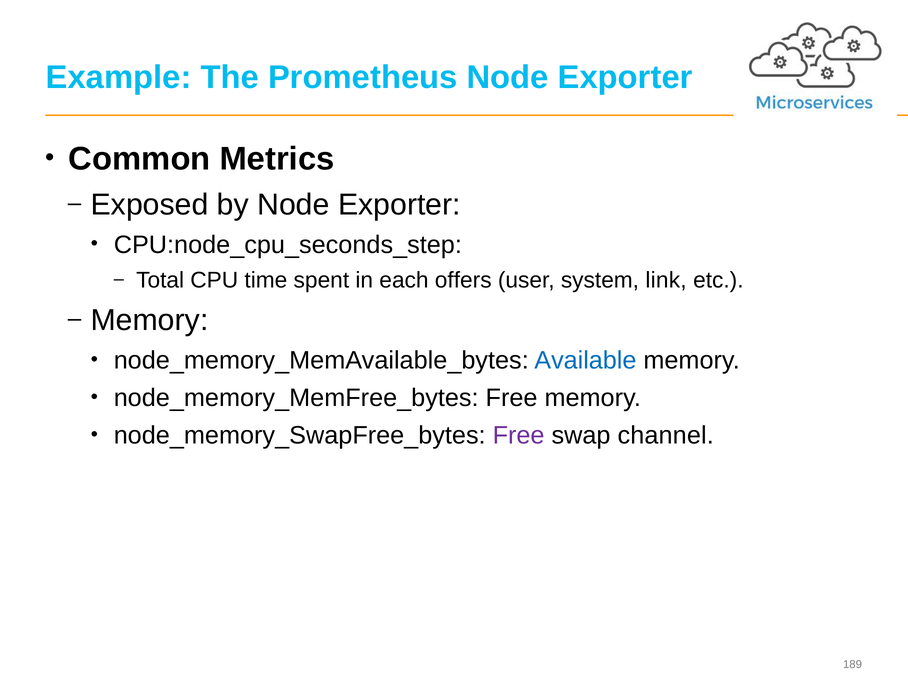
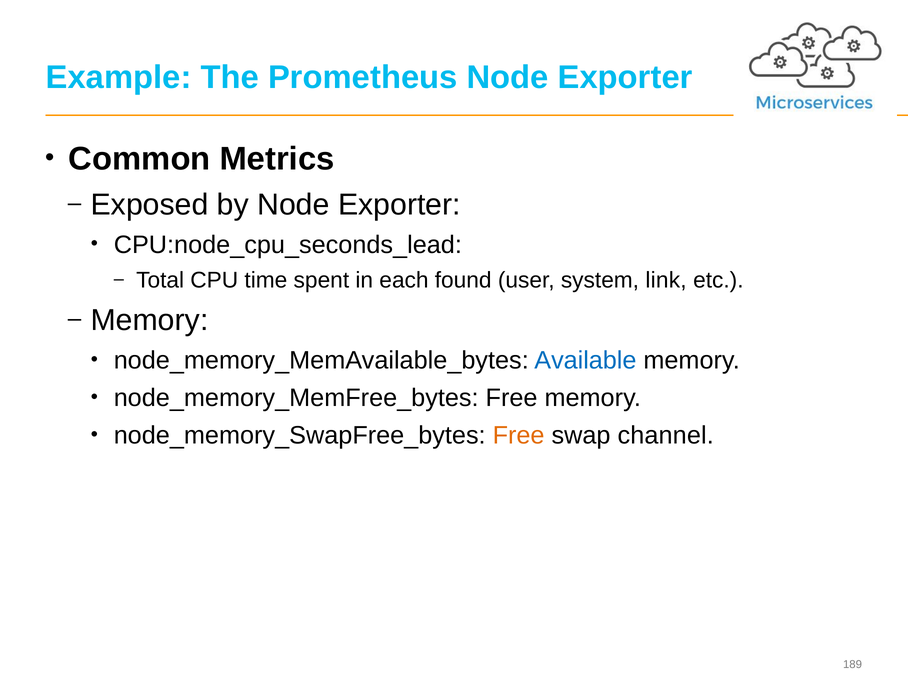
CPU:node_cpu_seconds_step: CPU:node_cpu_seconds_step -> CPU:node_cpu_seconds_lead (288, 245)
offers: offers -> found (463, 280)
Free colour: purple -> orange (519, 435)
